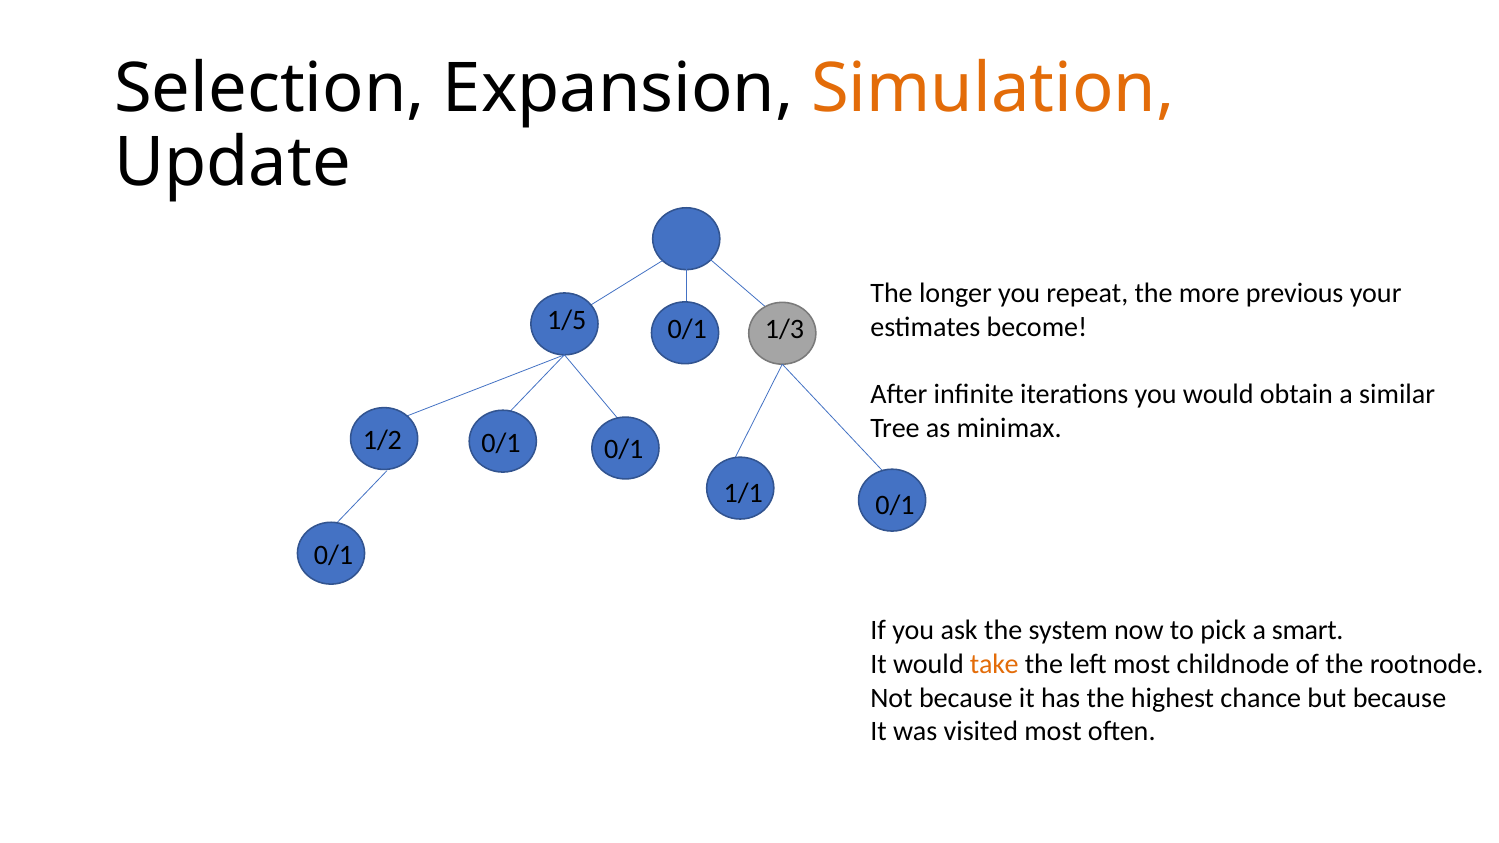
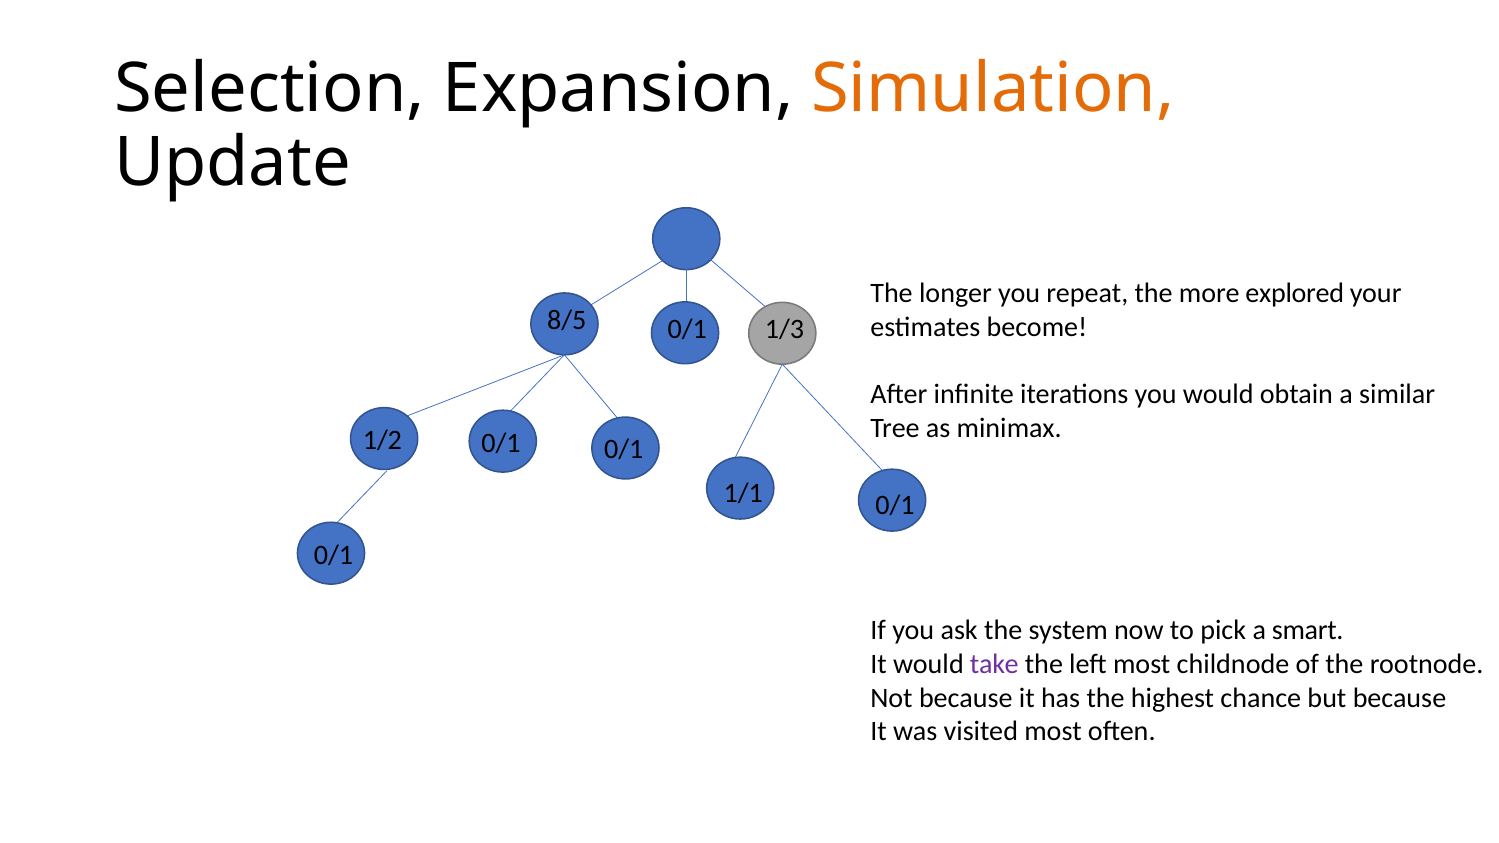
previous: previous -> explored (1295, 293)
1/5: 1/5 -> 8/5 (567, 320)
take colour: orange -> purple (994, 664)
